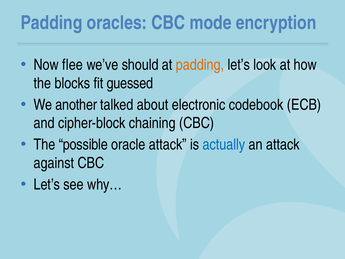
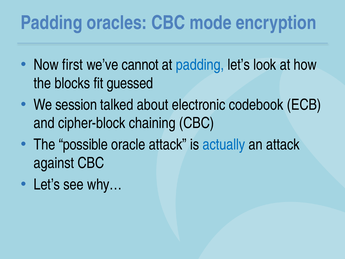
flee: flee -> first (73, 65)
should: should -> cannot (140, 65)
padding colour: orange -> blue (200, 65)
another: another -> session (76, 105)
